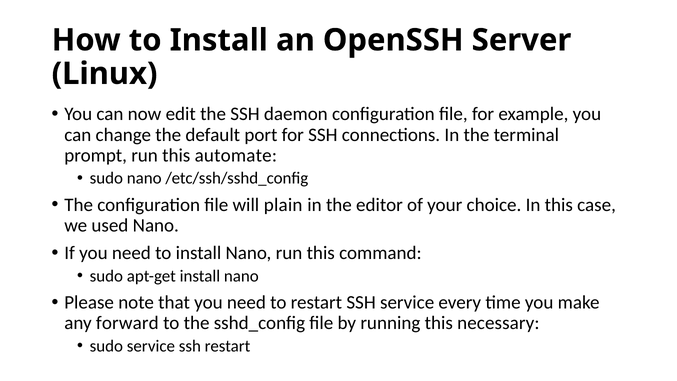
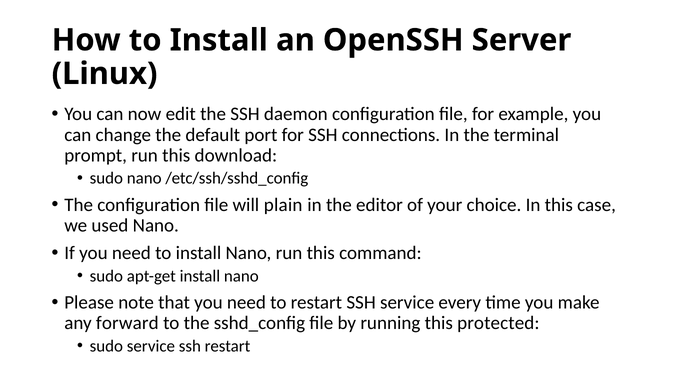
automate: automate -> download (236, 155)
necessary: necessary -> protected (498, 323)
